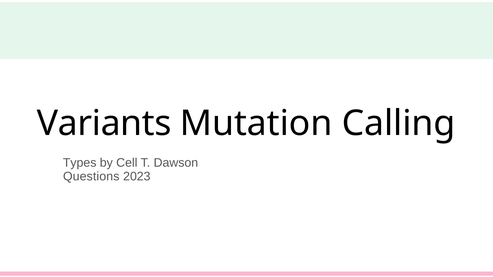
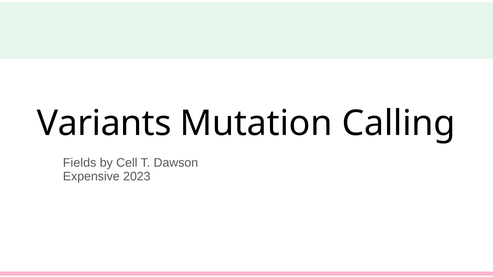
Types: Types -> Fields (80, 163)
Questions: Questions -> Expensive (91, 177)
